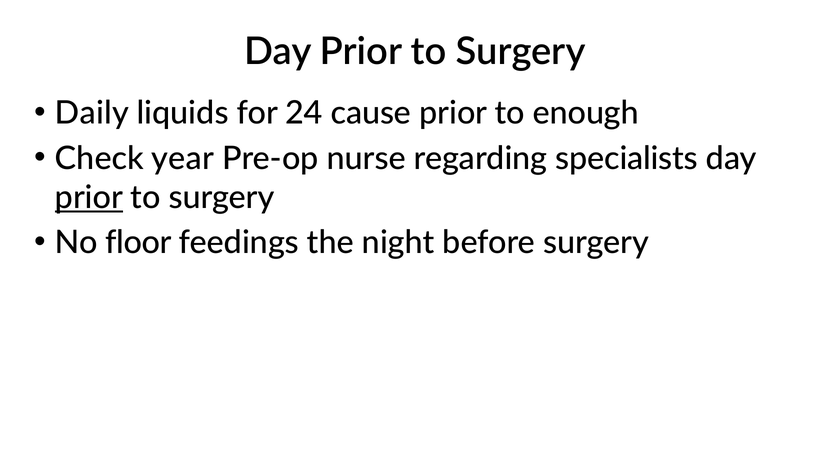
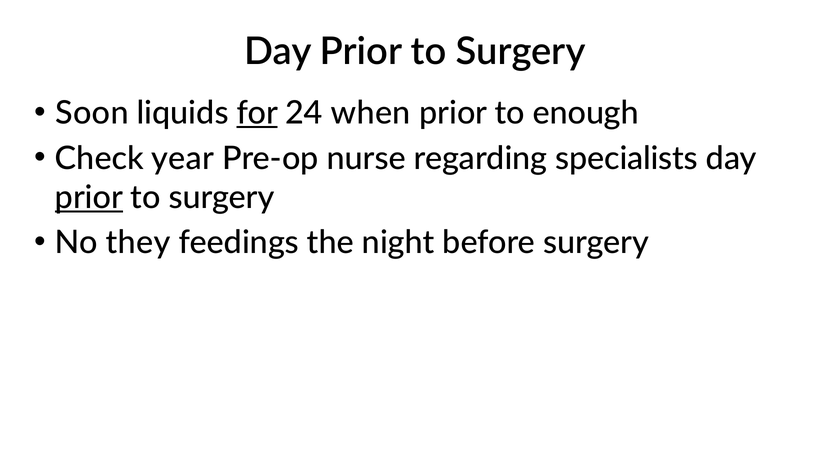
Daily: Daily -> Soon (92, 113)
for underline: none -> present (257, 113)
cause: cause -> when (371, 113)
floor: floor -> they (138, 243)
